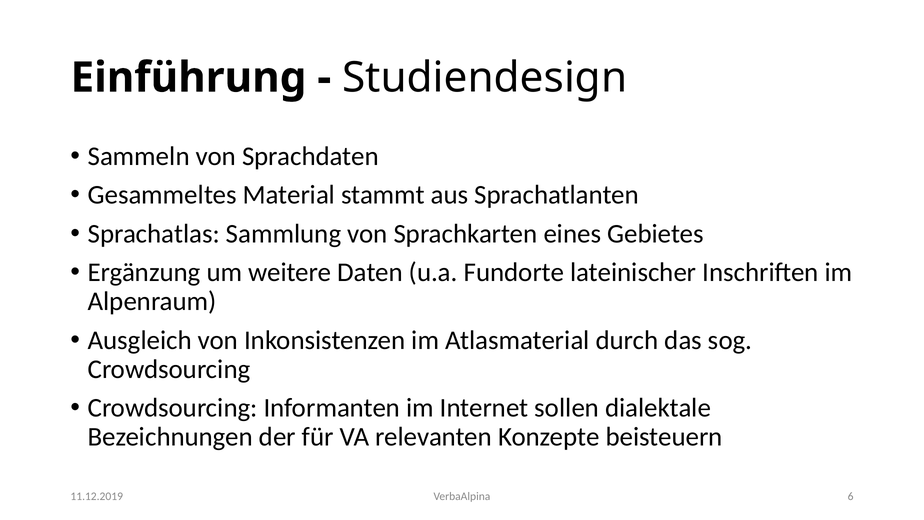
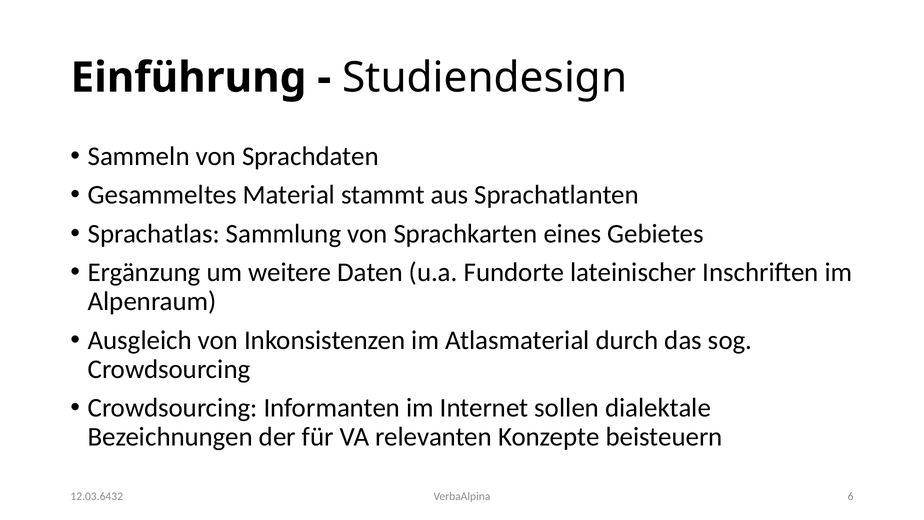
11.12.2019: 11.12.2019 -> 12.03.6432 (97, 496)
